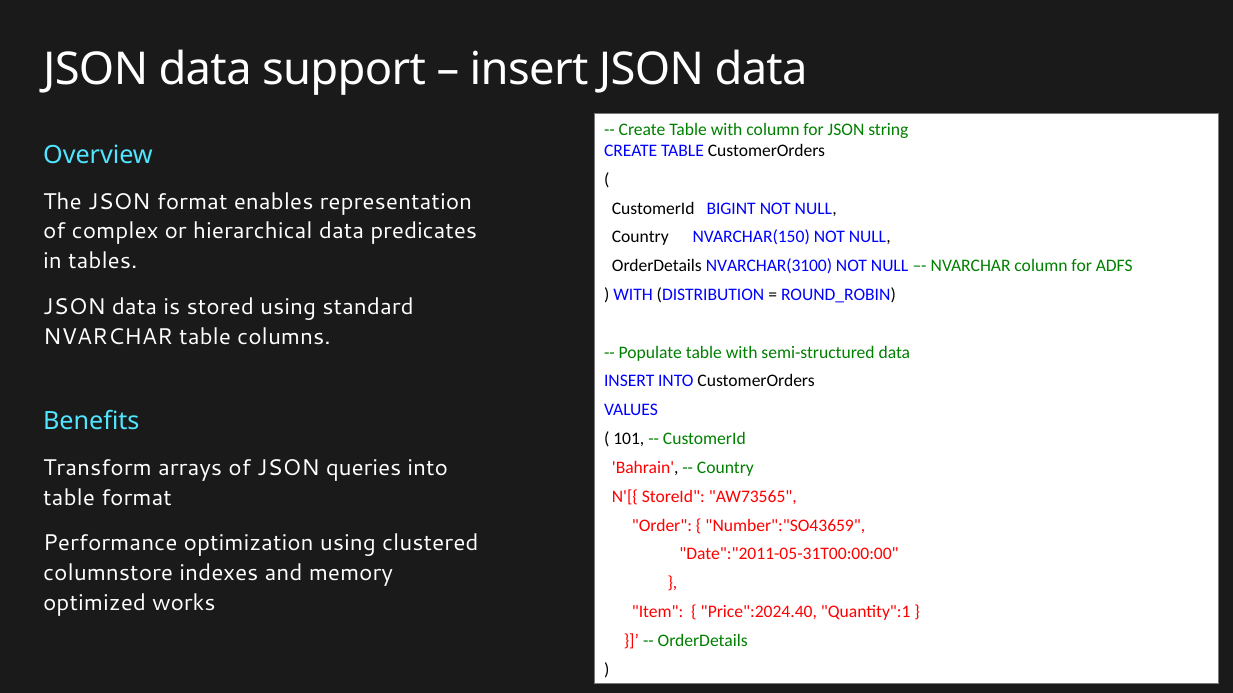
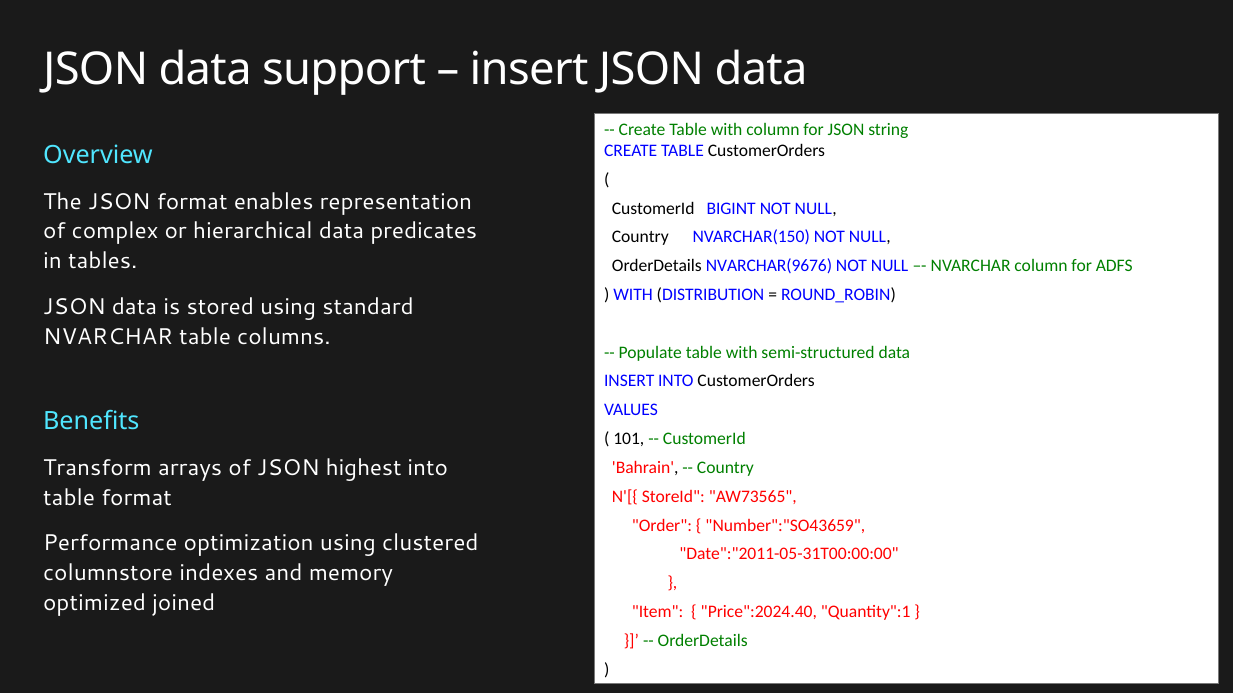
NVARCHAR(3100: NVARCHAR(3100 -> NVARCHAR(9676 (769, 266)
queries: queries -> highest (364, 468)
works: works -> joined (184, 604)
